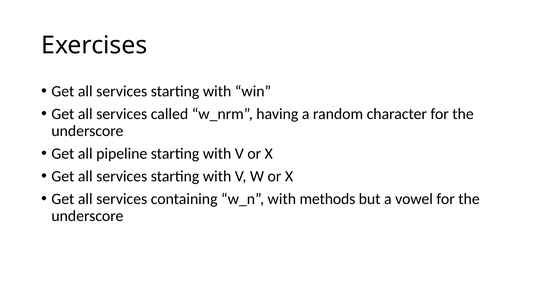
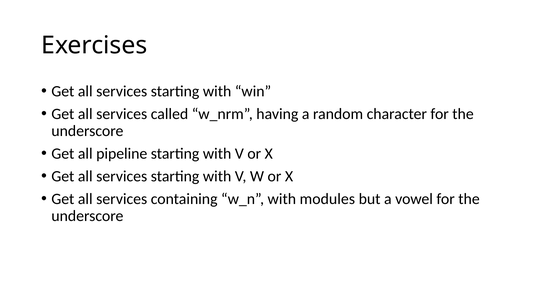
methods: methods -> modules (327, 199)
